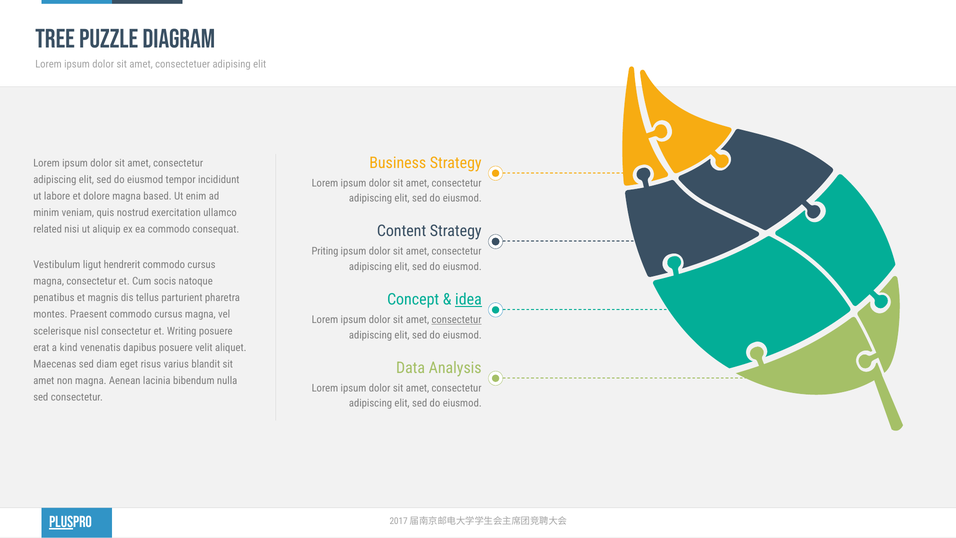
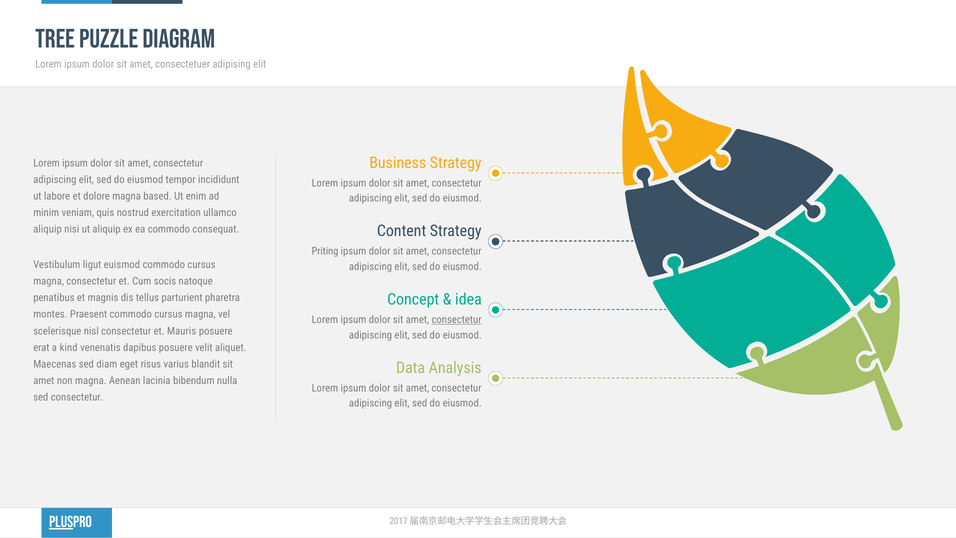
related: related -> aliquip (48, 229)
hendrerit: hendrerit -> euismod (122, 265)
idea underline: present -> none (468, 299)
Writing: Writing -> Mauris (182, 331)
